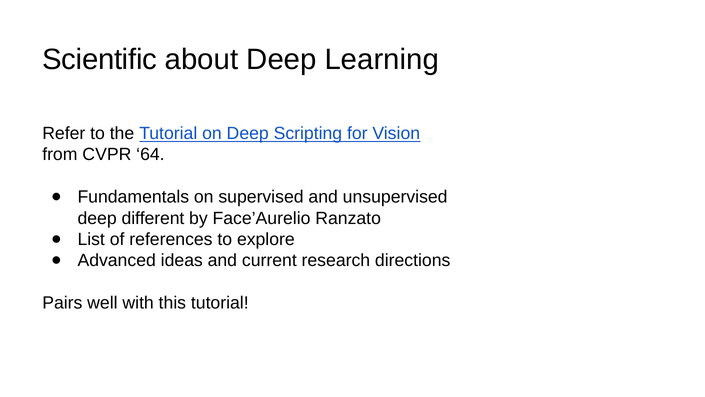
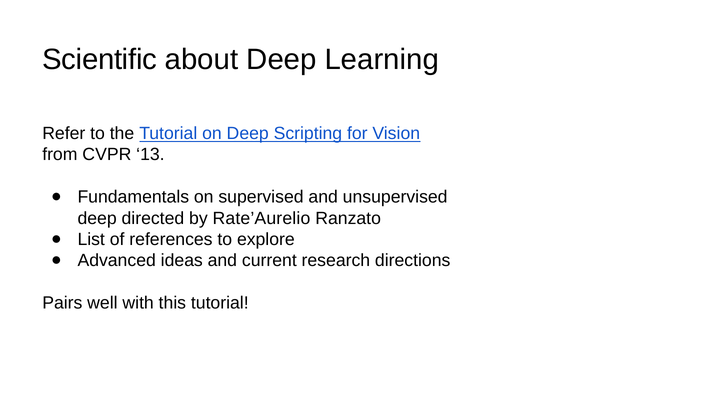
64: 64 -> 13 (150, 155)
different: different -> directed (153, 218)
Face’Aurelio: Face’Aurelio -> Rate’Aurelio (261, 218)
